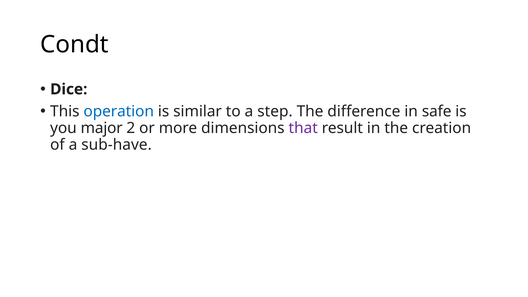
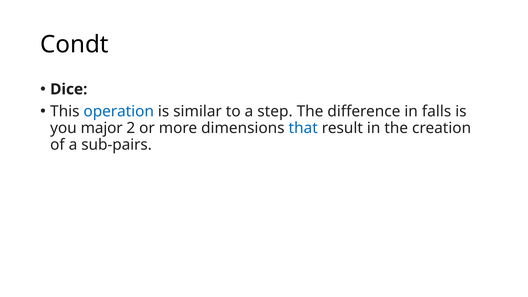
safe: safe -> falls (437, 111)
that colour: purple -> blue (303, 128)
sub-have: sub-have -> sub-pairs (117, 145)
